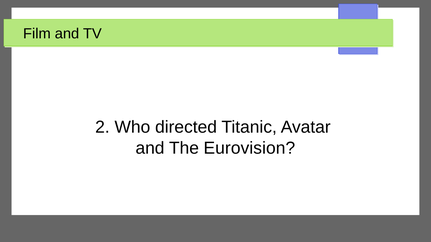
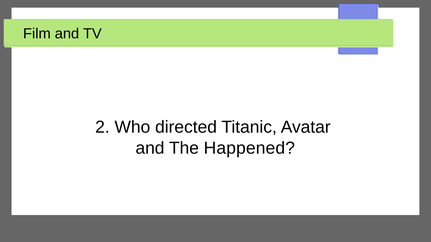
Eurovision: Eurovision -> Happened (249, 148)
